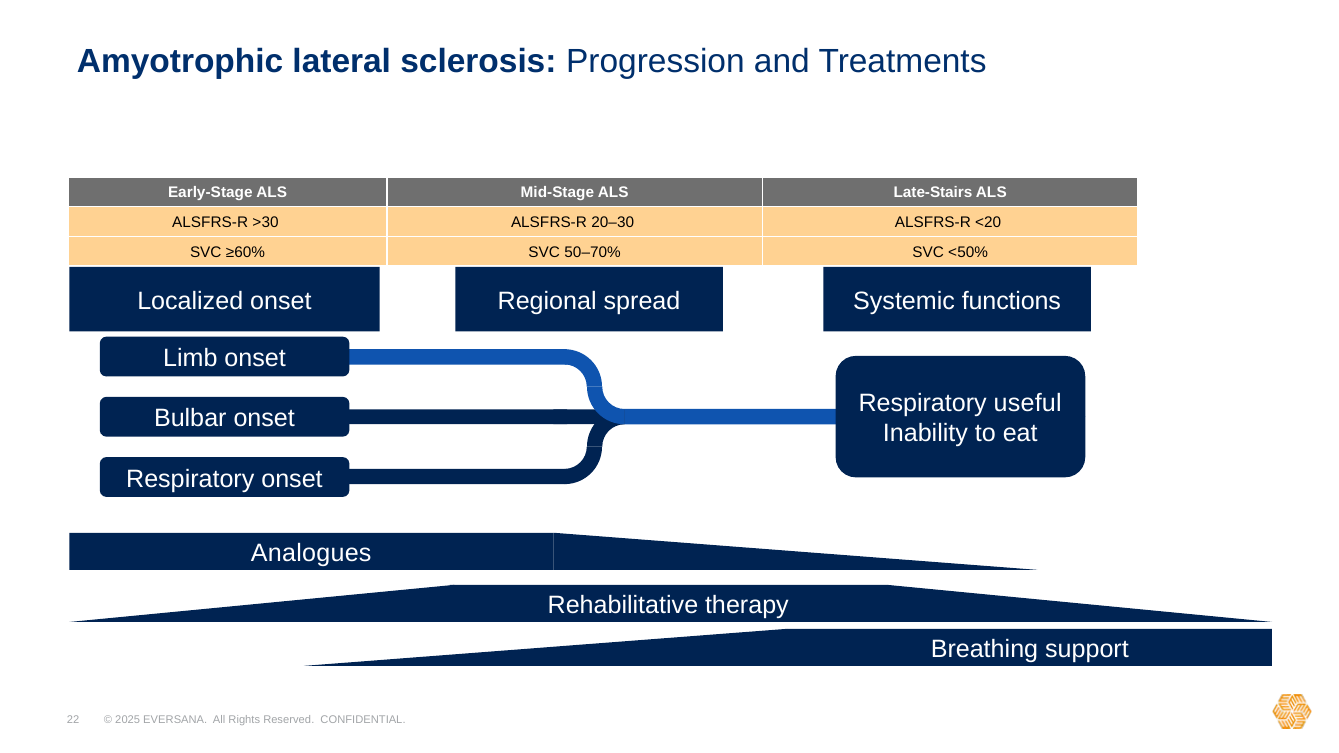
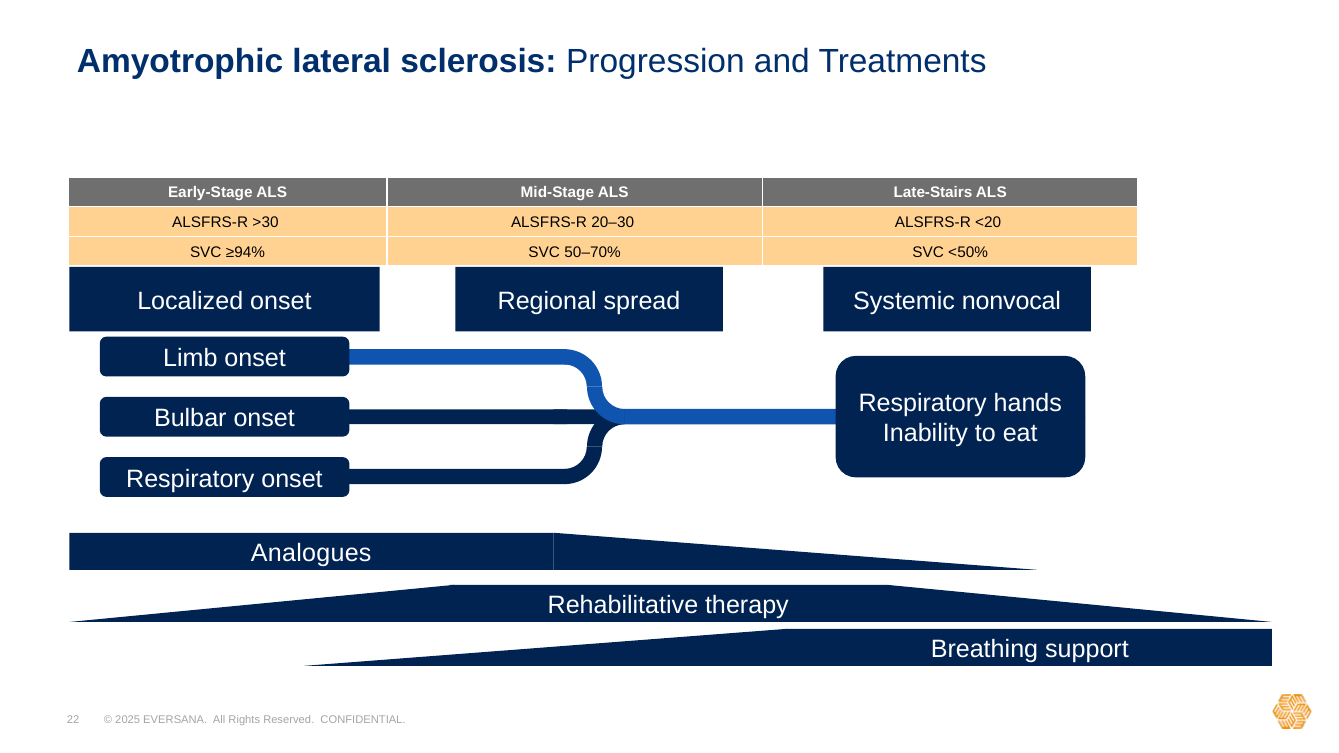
≥60%: ≥60% -> ≥94% (245, 252)
functions: functions -> nonvocal (1011, 301)
useful: useful -> hands (1028, 403)
